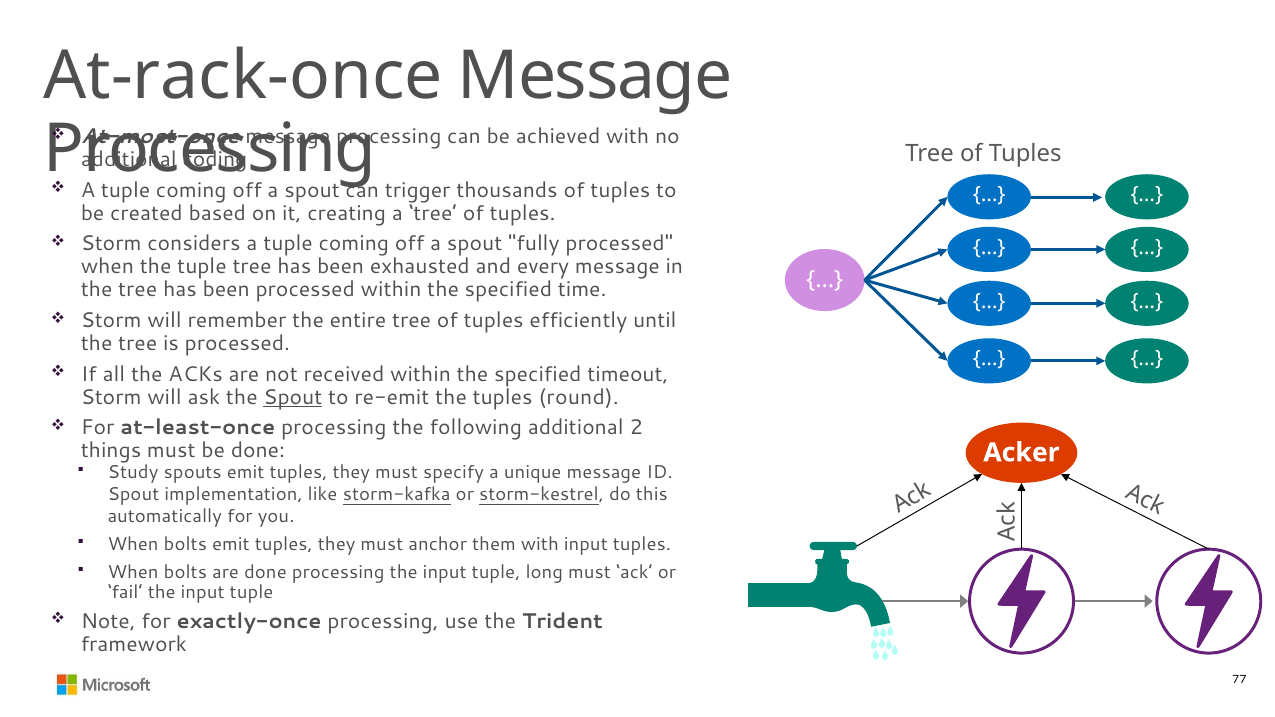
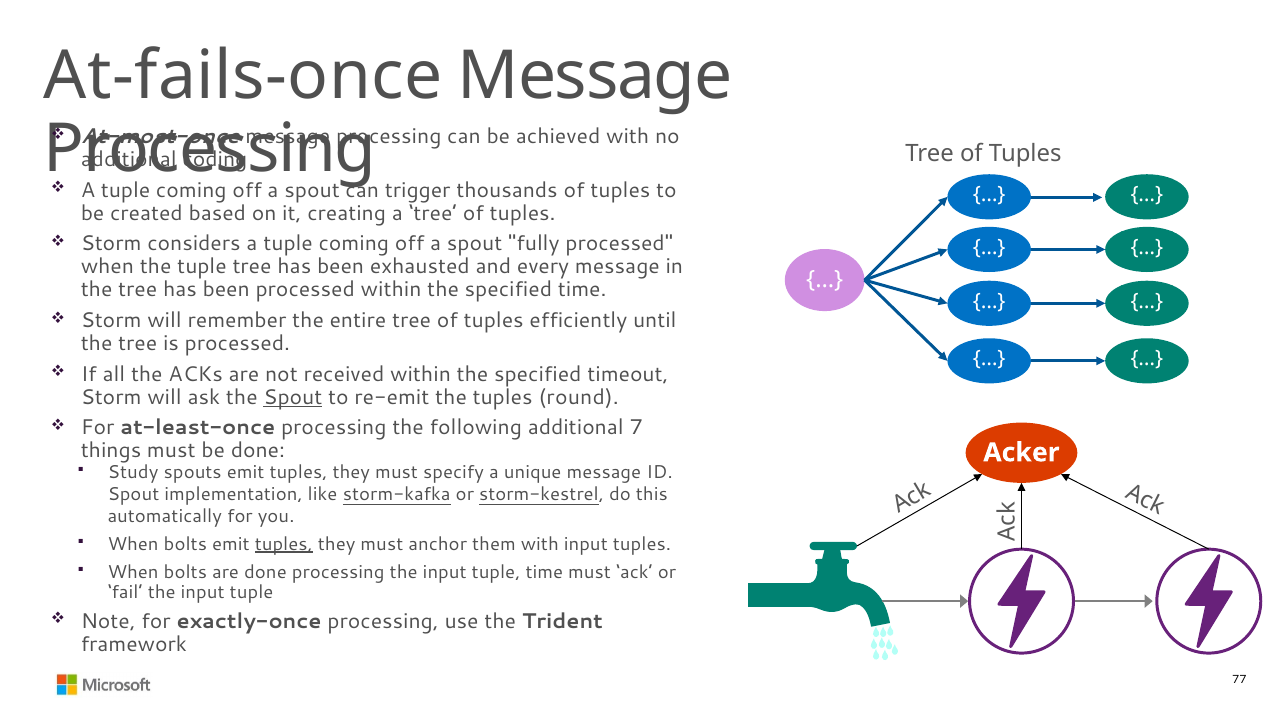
At-rack-once: At-rack-once -> At-fails-once (243, 76)
2: 2 -> 7 (636, 428)
tuples underline: none -> present (284, 544)
tuple long: long -> time (544, 572)
